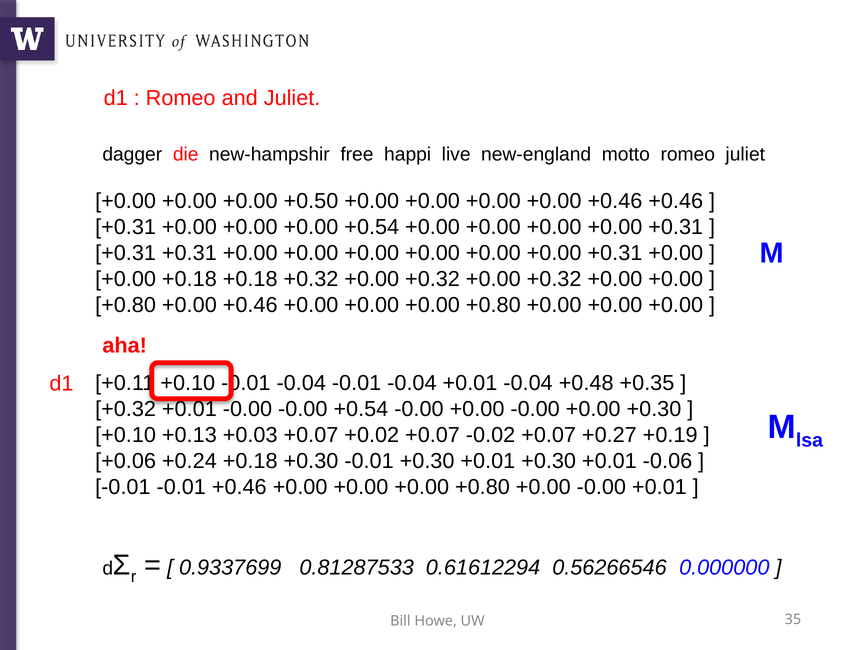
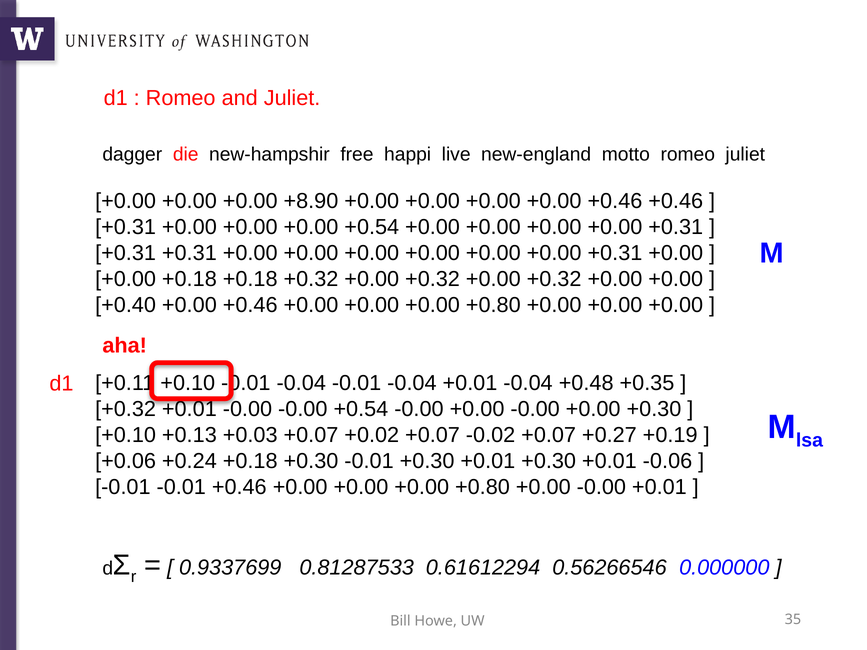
+0.50: +0.50 -> +8.90 (311, 201)
+0.80: +0.80 -> +0.40 (126, 305)
